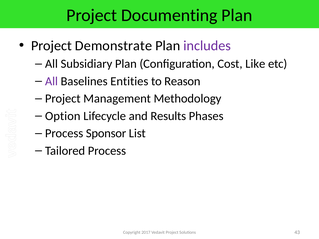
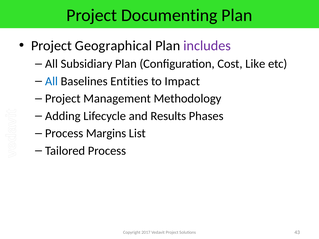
Demonstrate: Demonstrate -> Geographical (114, 46)
All colour: purple -> blue (51, 81)
Reason: Reason -> Impact (182, 81)
Option: Option -> Adding (63, 116)
Sponsor: Sponsor -> Margins (106, 134)
